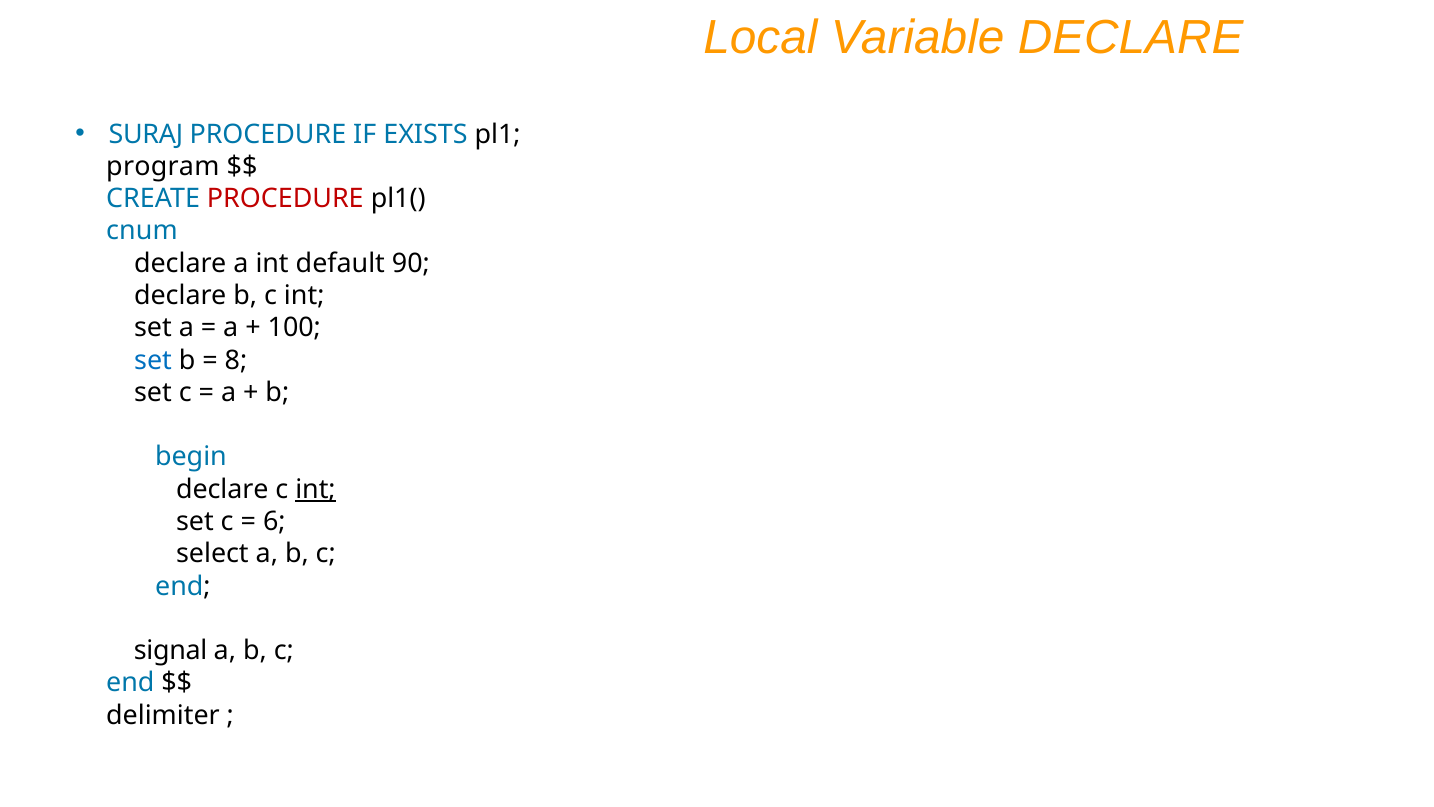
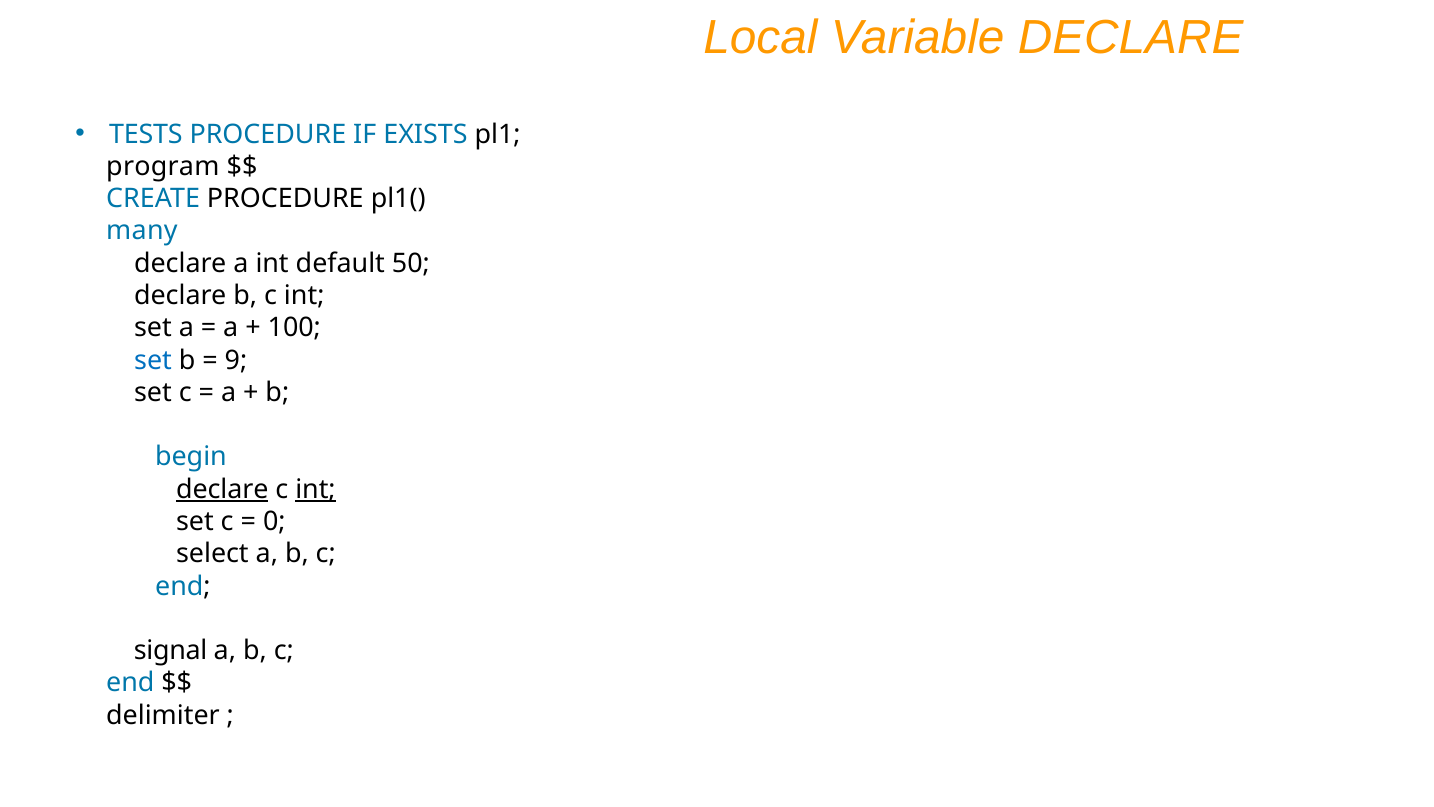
SURAJ: SURAJ -> TESTS (146, 134)
PROCEDURE colour: red -> black (285, 199)
cnum: cnum -> many (142, 231)
90: 90 -> 50 (411, 263)
8: 8 -> 9 (236, 360)
declare underline: none -> present (222, 489)
6: 6 -> 0 (274, 521)
